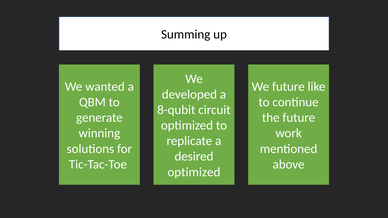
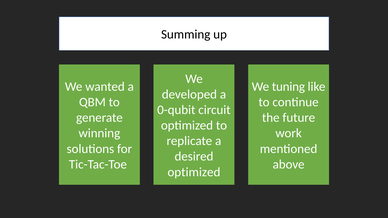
We future: future -> tuning (288, 87)
8-qubit: 8-qubit -> 0-qubit (176, 110)
